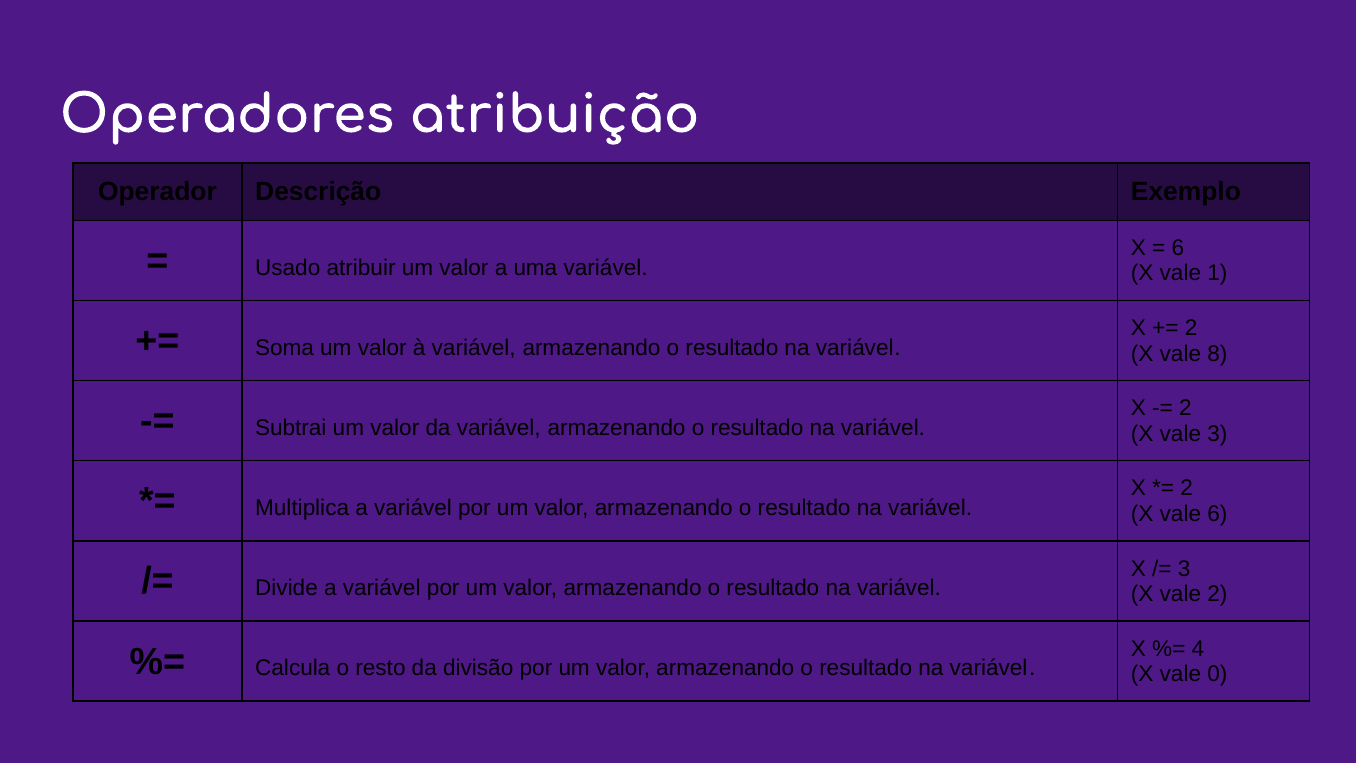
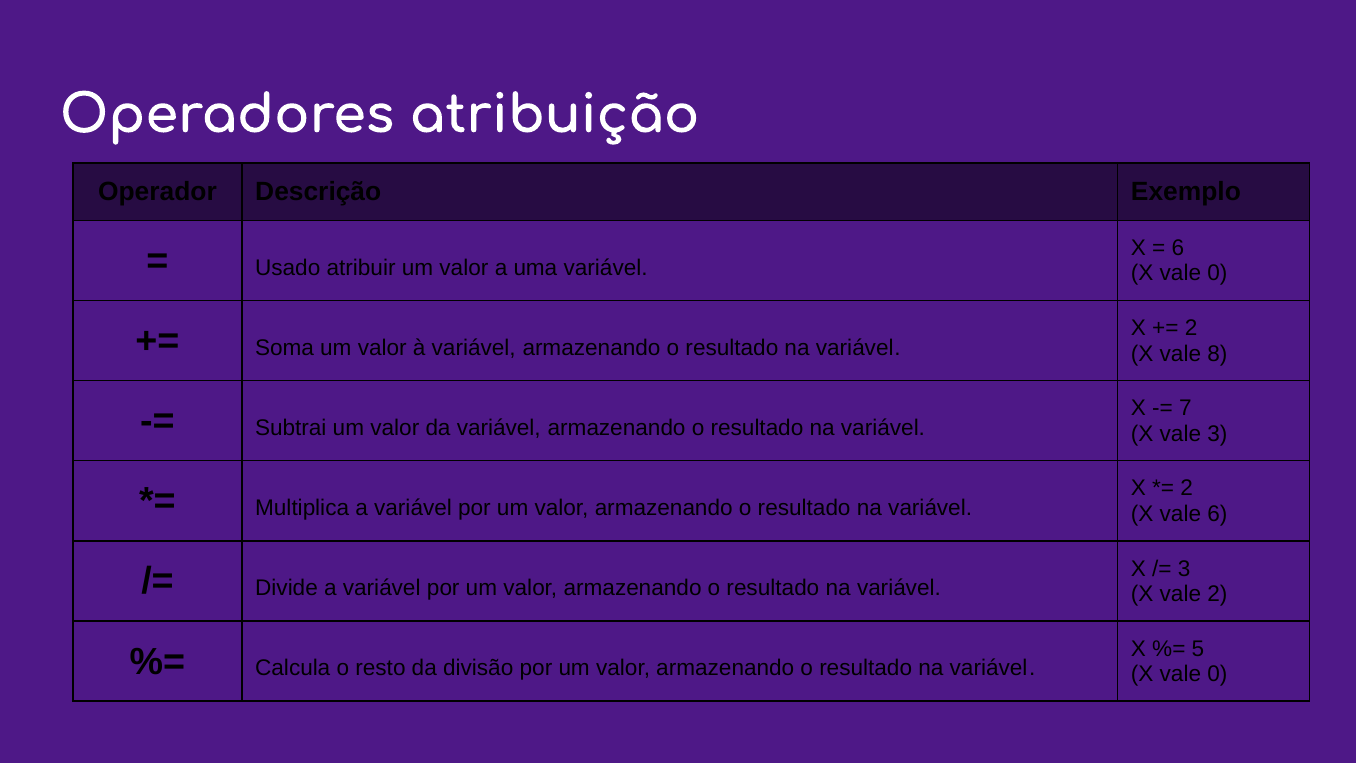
1: 1 -> 0 (1217, 273)
2: 2 -> 7 (1185, 408)
4: 4 -> 5 (1198, 649)
